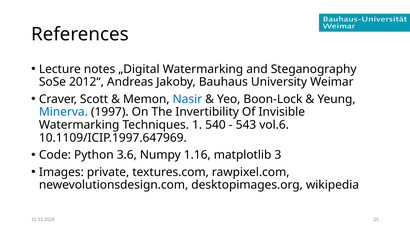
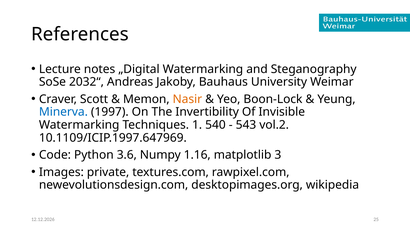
2012“: 2012“ -> 2032“ (86, 82)
Nasir colour: blue -> orange (187, 99)
vol.6: vol.6 -> vol.2 (274, 125)
